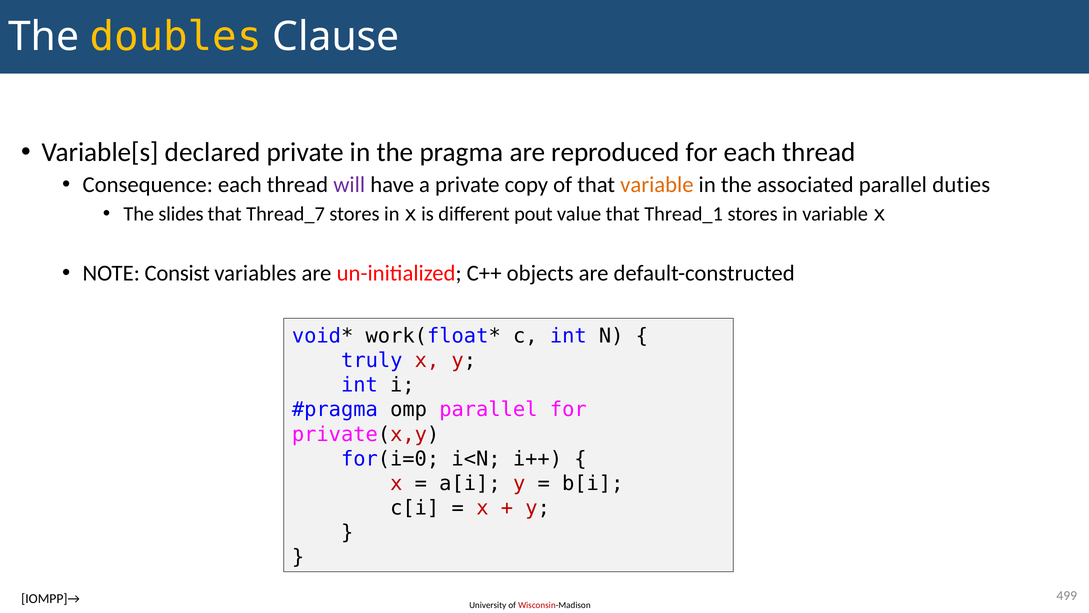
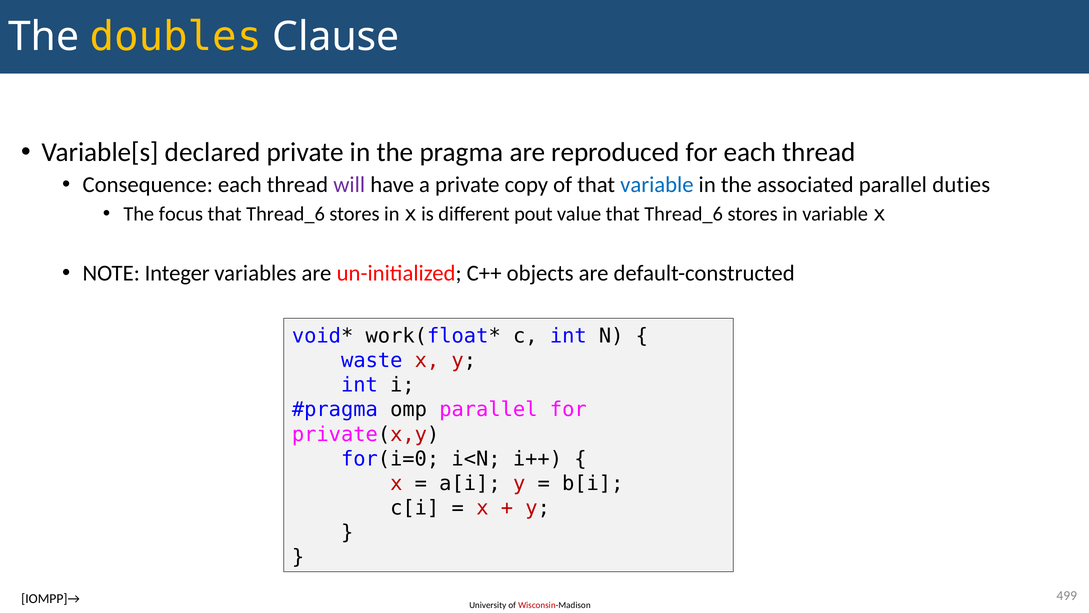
variable colour: orange -> blue (657, 185)
slides: slides -> focus (181, 214)
Thread_7: Thread_7 -> Thread_6 (286, 214)
value that Thread_1: Thread_1 -> Thread_6 (684, 214)
Consist: Consist -> Integer (177, 273)
truly: truly -> waste (372, 360)
